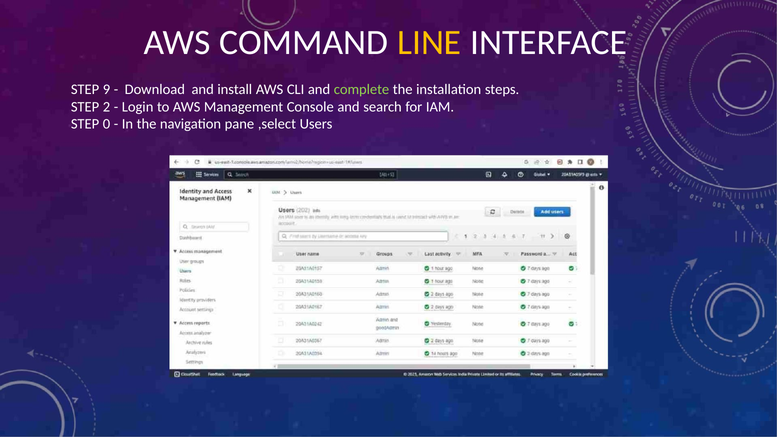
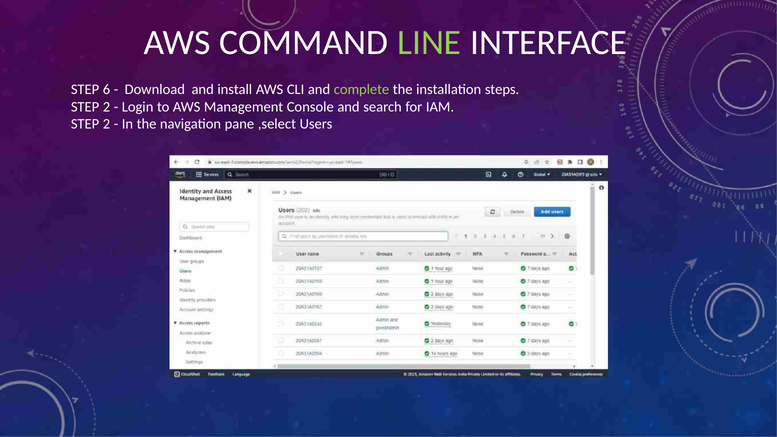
LINE colour: yellow -> light green (429, 42)
9: 9 -> 6 (106, 89)
0: 0 -> 2 (106, 124)
